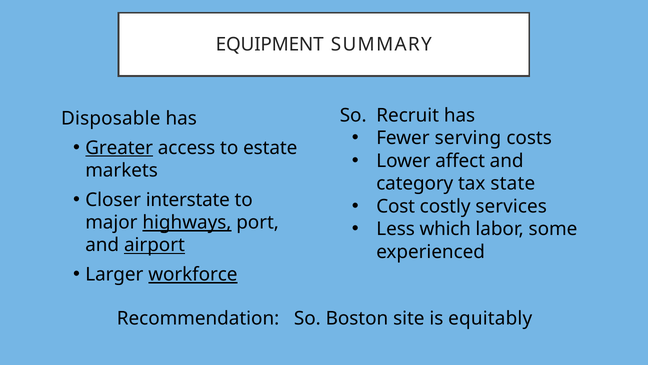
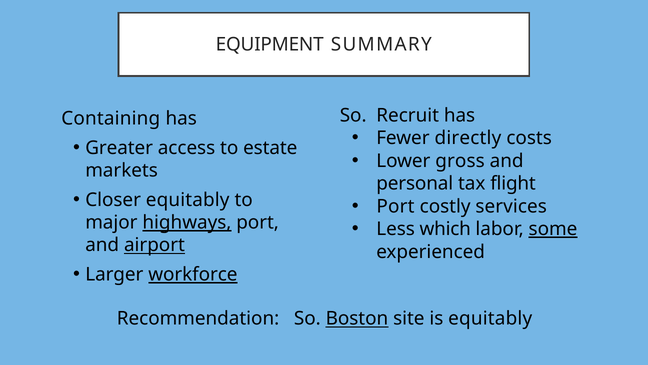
Disposable: Disposable -> Containing (111, 118)
serving: serving -> directly (468, 138)
Greater underline: present -> none (119, 148)
affect: affect -> gross (460, 161)
category: category -> personal (415, 183)
state: state -> flight (513, 183)
Closer interstate: interstate -> equitably (188, 200)
Cost: Cost -> Port (395, 206)
some underline: none -> present (553, 229)
Boston underline: none -> present (357, 318)
